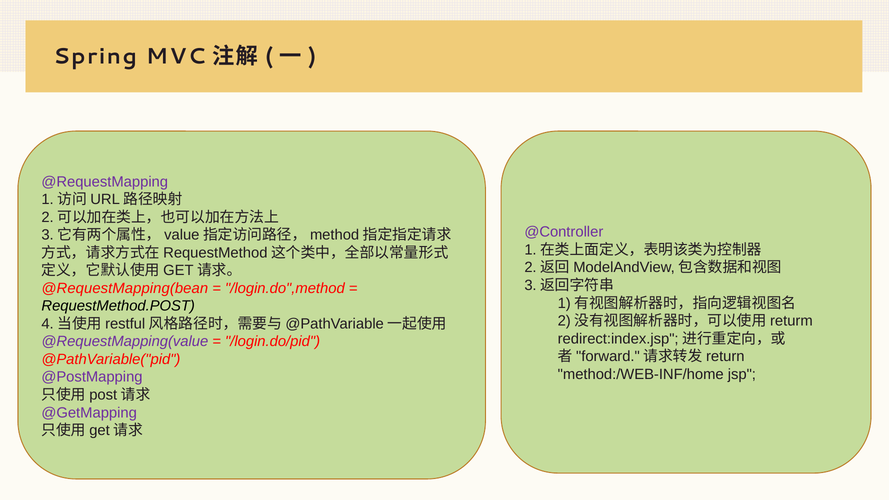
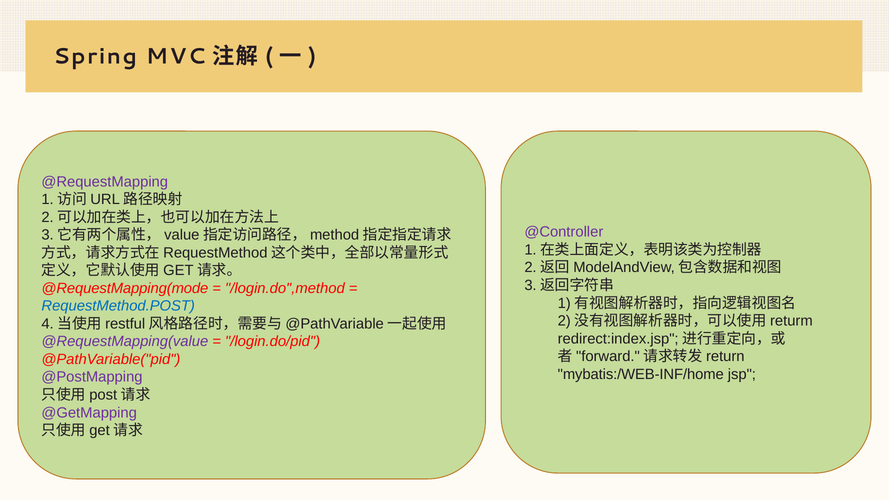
@RequestMapping(bean: @RequestMapping(bean -> @RequestMapping(mode (125, 288)
RequestMethod.POST colour: black -> blue (118, 306)
method:/WEB-INF/home: method:/WEB-INF/home -> mybatis:/WEB-INF/home (641, 374)
